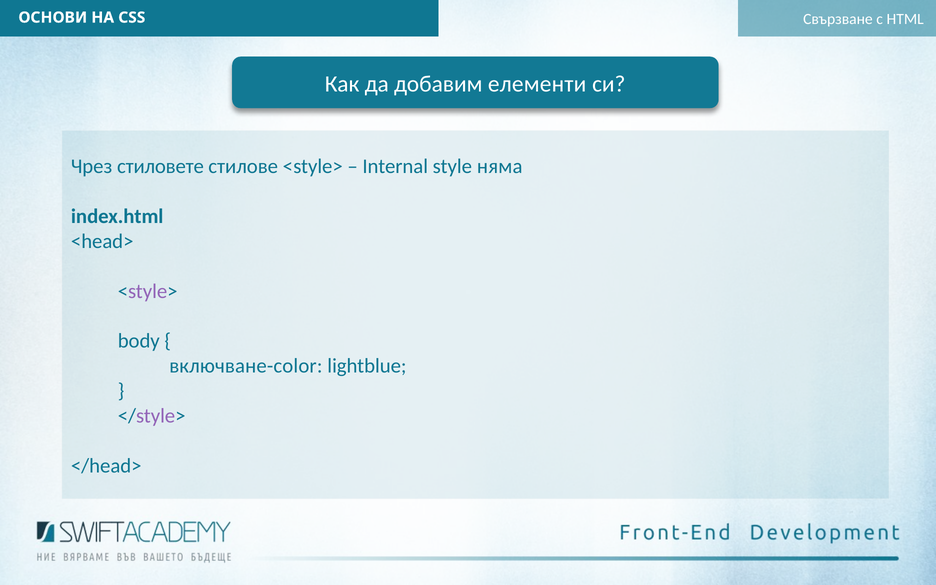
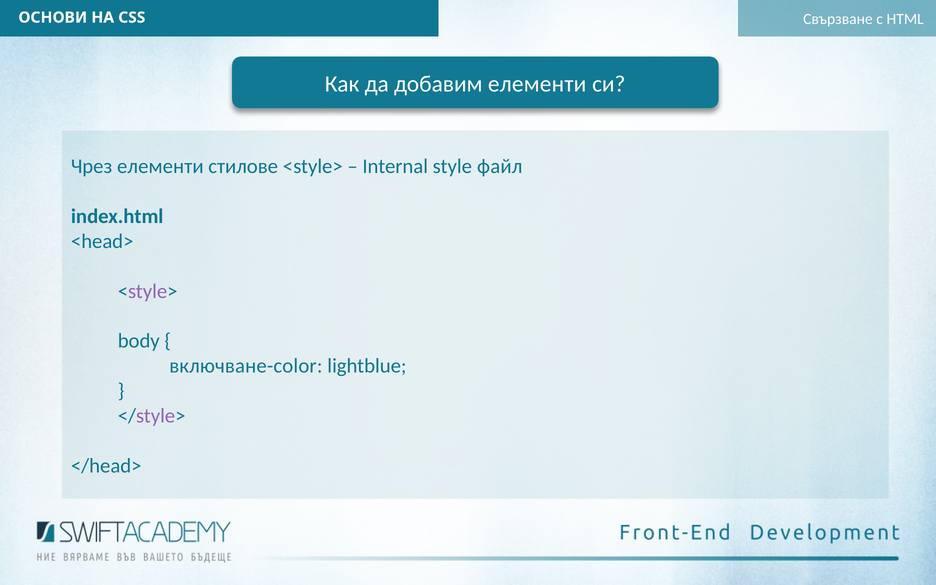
Чрез стиловете: стиловете -> елементи (160, 166)
няма: няма -> файл (500, 166)
